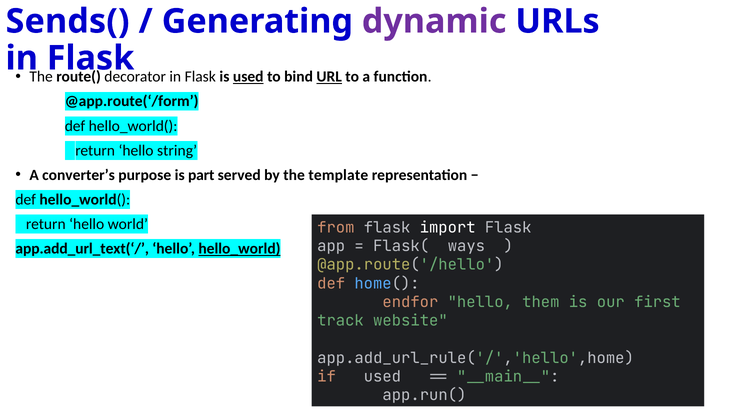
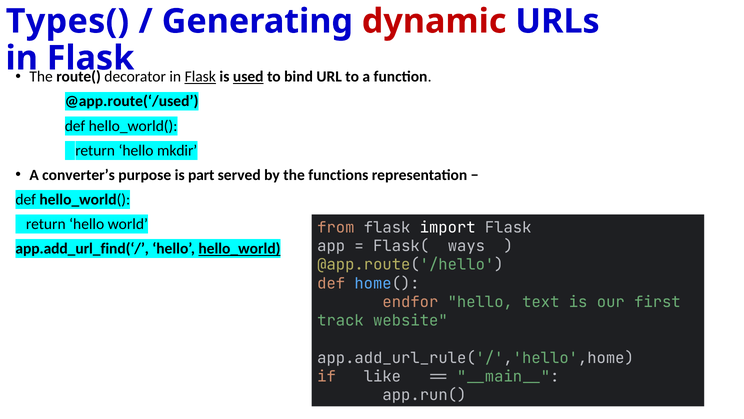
Sends(: Sends( -> Types( (67, 21)
dynamic colour: purple -> red (434, 21)
Flask underline: none -> present (200, 77)
URL underline: present -> none (329, 77)
@app.route(‘/form: @app.route(‘/form -> @app.route(‘/used (132, 101)
string: string -> mkdir (177, 150)
template: template -> functions (338, 175)
app.add_url_text(‘/: app.add_url_text(‘/ -> app.add_url_find(‘/ (82, 248)
them: them -> text (541, 302)
__used__: __used__ -> __like__ (382, 376)
